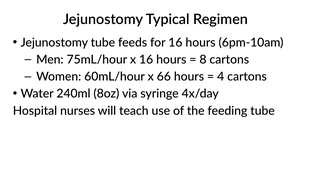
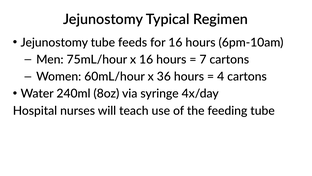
8: 8 -> 7 (203, 59)
66: 66 -> 36 (164, 76)
